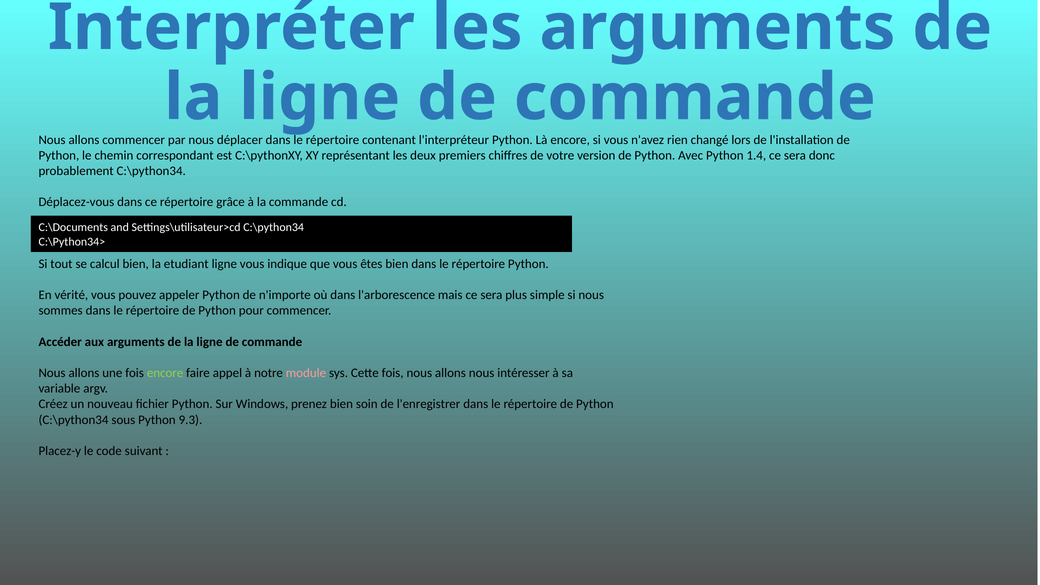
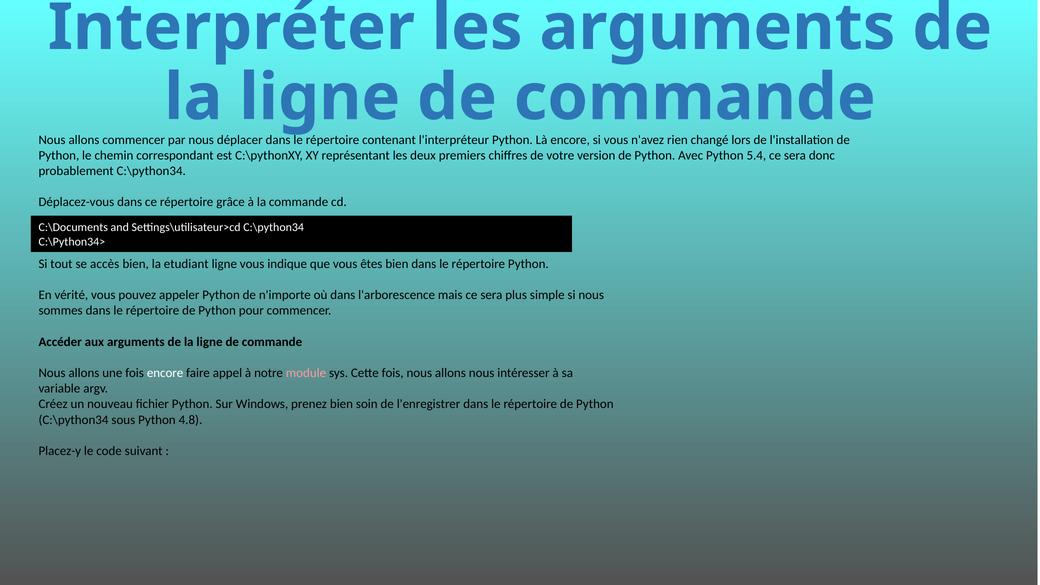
1.4: 1.4 -> 5.4 (756, 155)
calcul: calcul -> accès (105, 264)
encore colour: light green -> white (165, 373)
9.3: 9.3 -> 4.8 (190, 420)
